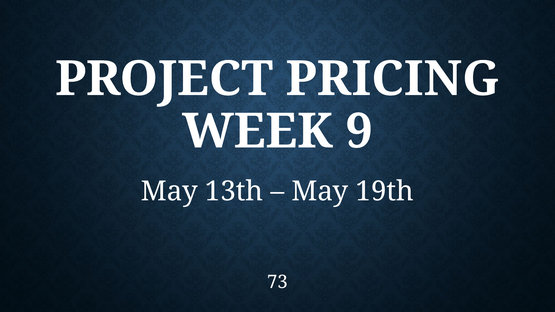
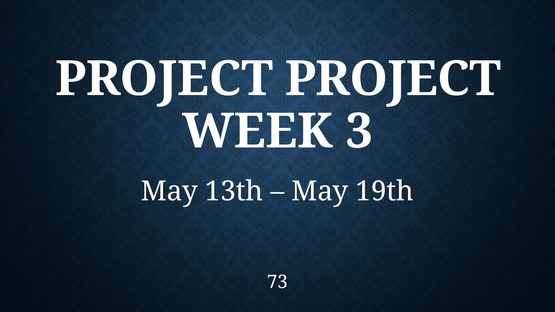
PROJECT PRICING: PRICING -> PROJECT (393, 79)
9: 9 -> 3 (359, 132)
